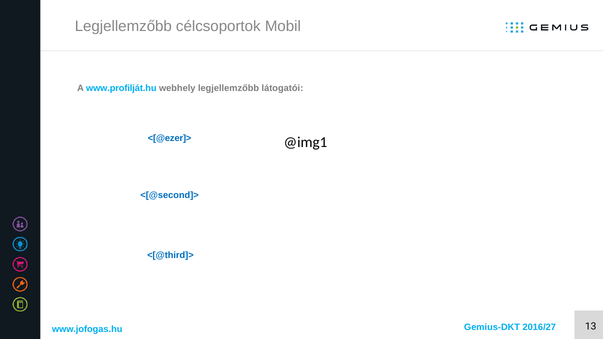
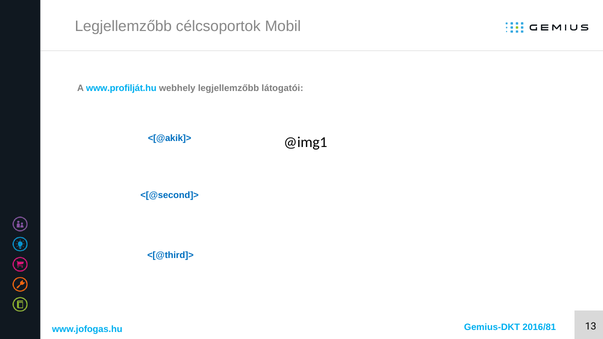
<[@ezer]>: <[@ezer]> -> <[@akik]> (170, 138)
2016/27: 2016/27 -> 2016/81 (539, 327)
